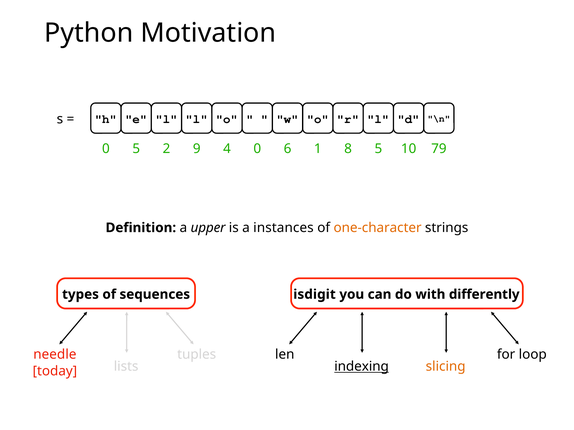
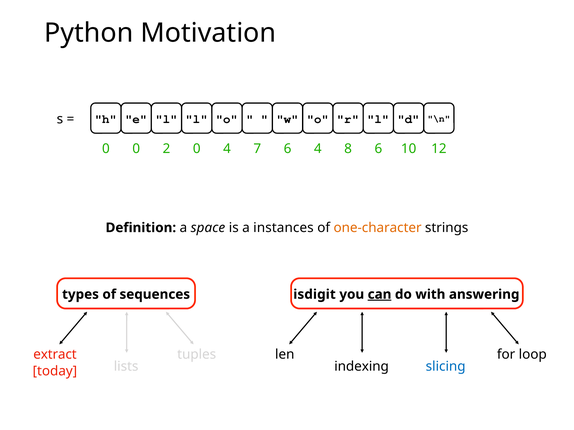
0 5: 5 -> 0 (136, 149)
2 9: 9 -> 0 (197, 149)
4 0: 0 -> 7 (257, 149)
6 1: 1 -> 4 (318, 149)
8 5: 5 -> 6 (378, 149)
79: 79 -> 12 (439, 149)
upper: upper -> space (208, 228)
can underline: none -> present (380, 295)
differently: differently -> answering (484, 295)
needle: needle -> extract (55, 355)
indexing underline: present -> none (362, 367)
slicing colour: orange -> blue (446, 367)
